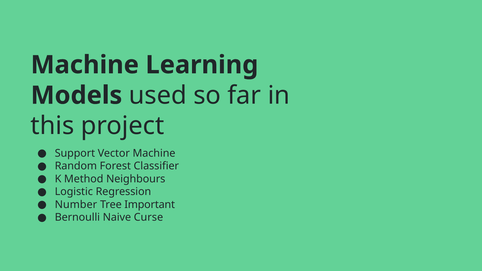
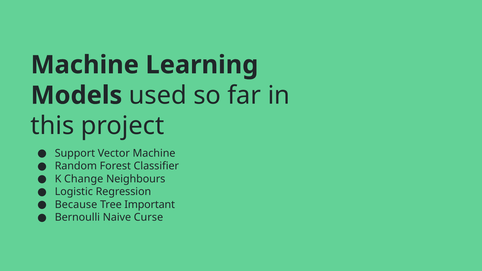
Method: Method -> Change (84, 179)
Number: Number -> Because (76, 205)
